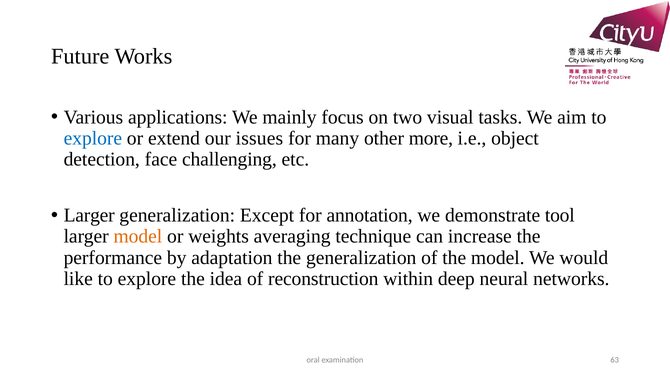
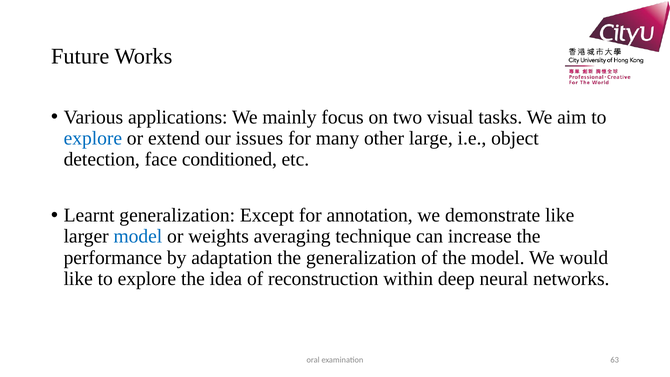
more: more -> large (431, 138)
challenging: challenging -> conditioned (229, 159)
Larger: Larger -> Learnt (89, 215)
demonstrate tool: tool -> like (560, 215)
model colour: orange -> blue (138, 236)
